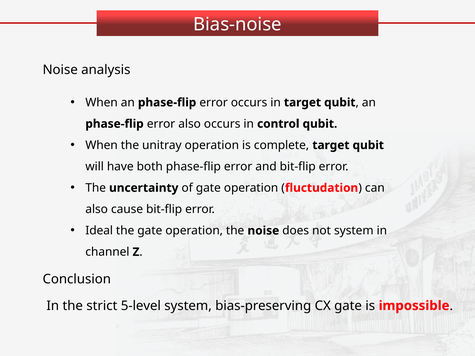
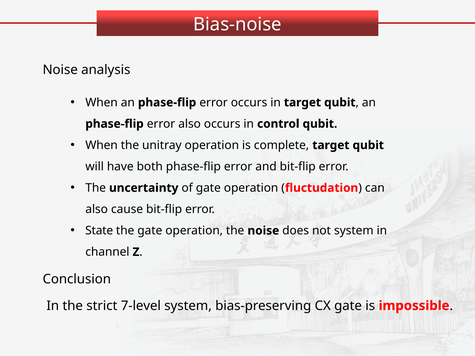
Ideal: Ideal -> State (99, 231)
5-level: 5-level -> 7-level (141, 306)
